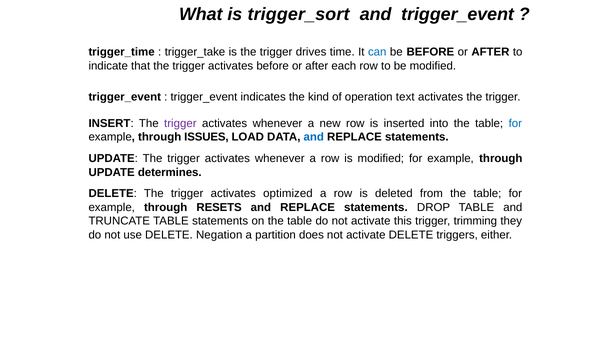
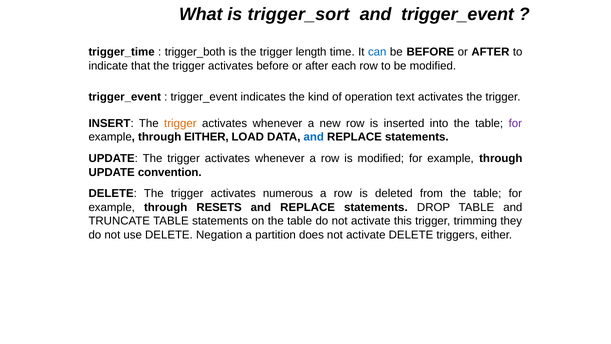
trigger_take: trigger_take -> trigger_both (195, 52)
drives: drives -> length (311, 52)
trigger colour: purple -> orange (180, 123)
for colour: blue -> purple (515, 123)
through ISSUES: ISSUES -> EITHER (206, 137)
determines: determines -> convention (170, 172)
optimized: optimized -> numerous (288, 194)
